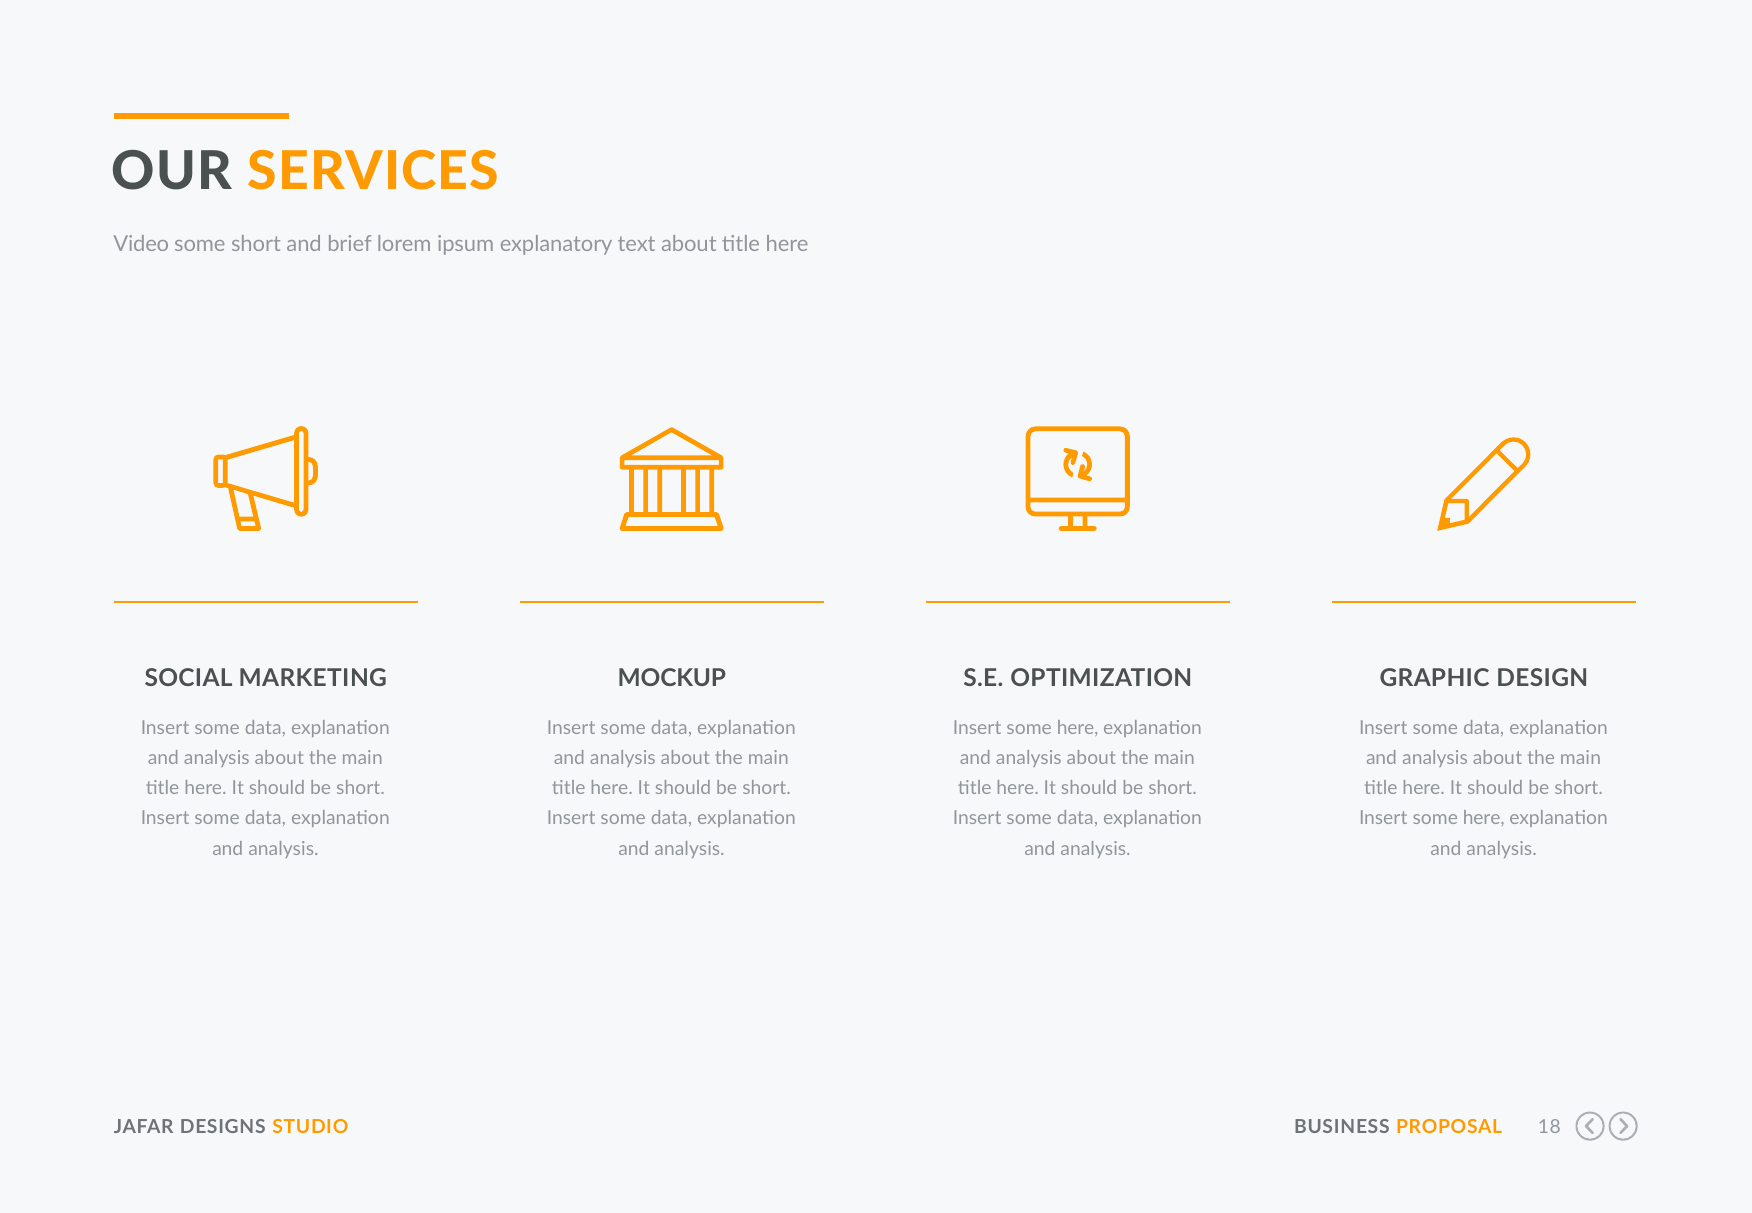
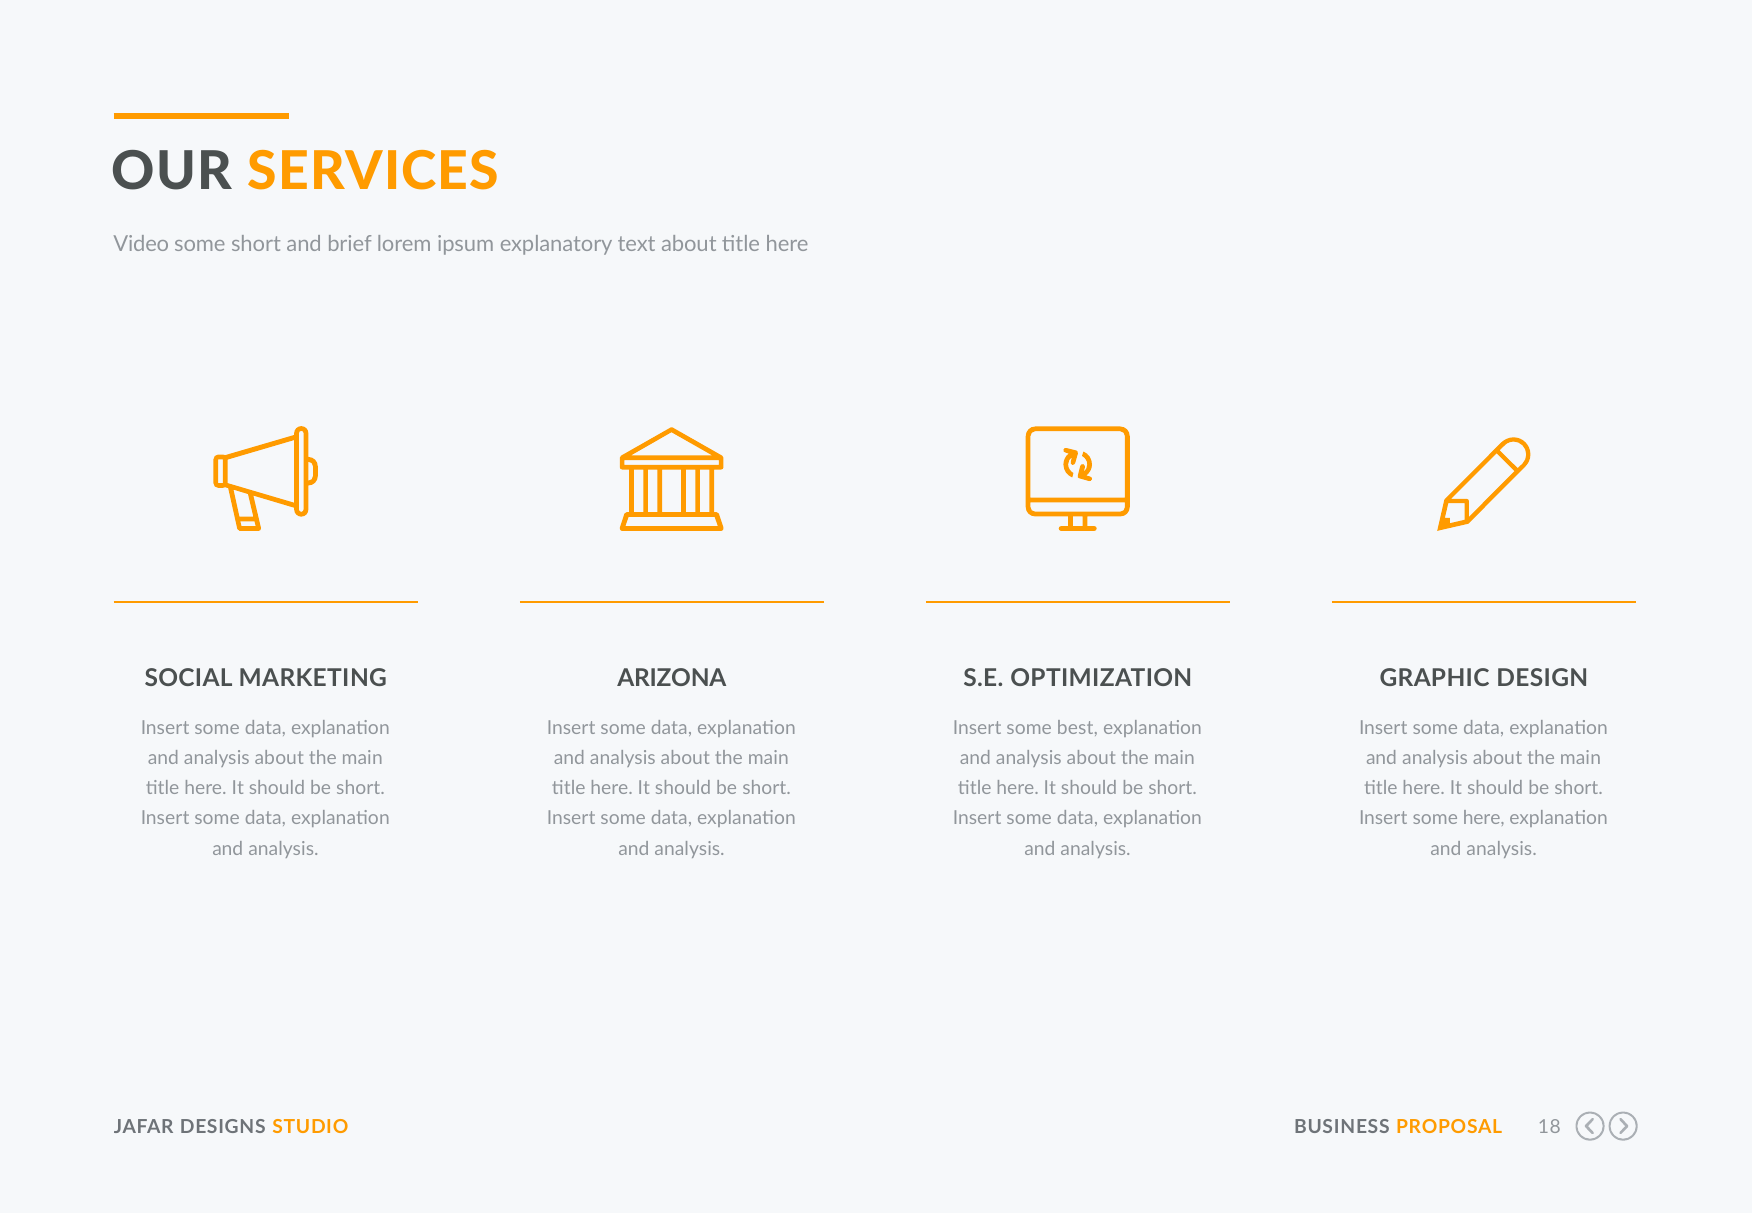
MOCKUP: MOCKUP -> ARIZONA (672, 678)
here: here -> best (1078, 728)
